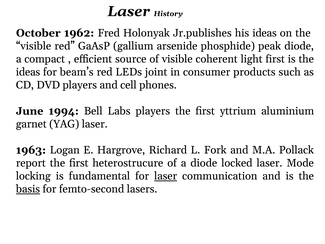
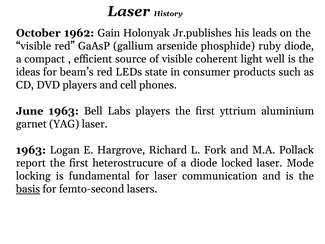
Fred: Fred -> Gain (109, 33)
his ideas: ideas -> leads (265, 33)
peak: peak -> ruby (270, 46)
light first: first -> well (275, 59)
joint: joint -> state (156, 72)
June 1994: 1994 -> 1963 (64, 111)
laser underline: present -> none (166, 176)
